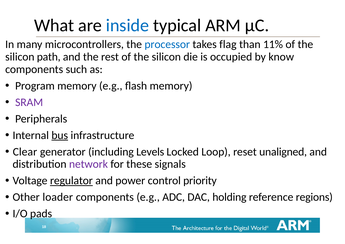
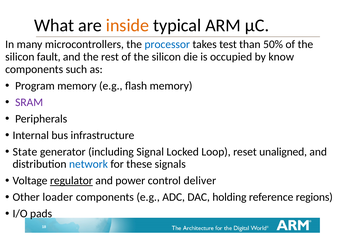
inside colour: blue -> orange (127, 25)
flag: flag -> test (228, 44)
11%: 11% -> 50% (273, 44)
path: path -> fault (49, 57)
bus underline: present -> none (60, 135)
Clear: Clear -> State (25, 152)
Levels: Levels -> Signal (150, 152)
network colour: purple -> blue (88, 164)
priority: priority -> deliver (200, 181)
